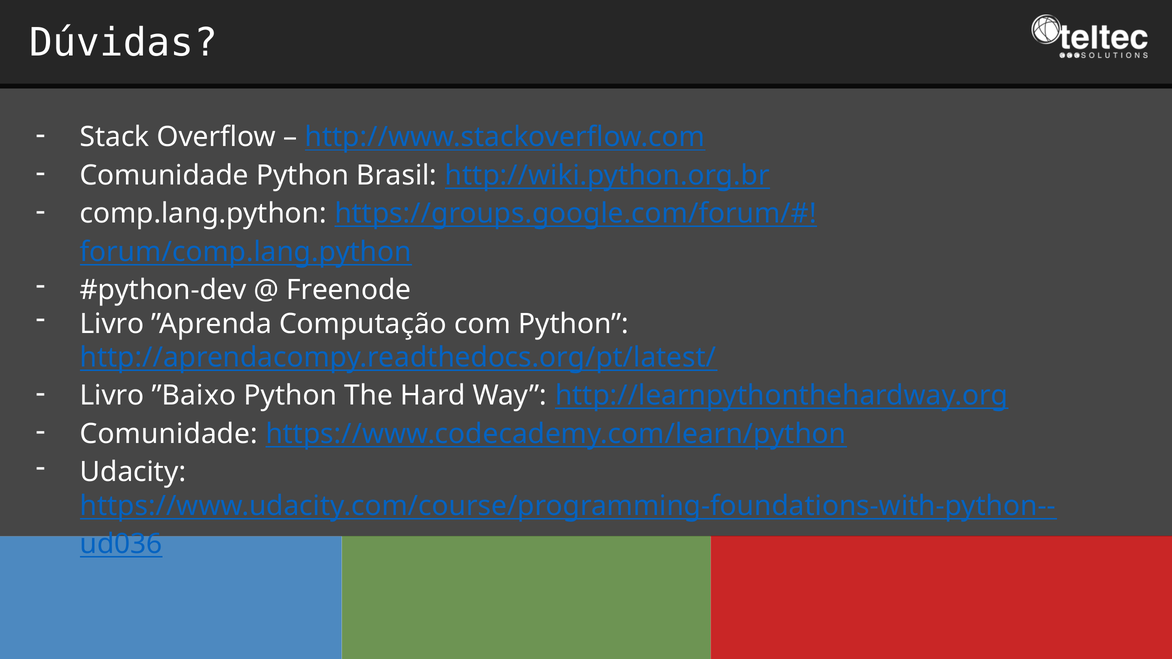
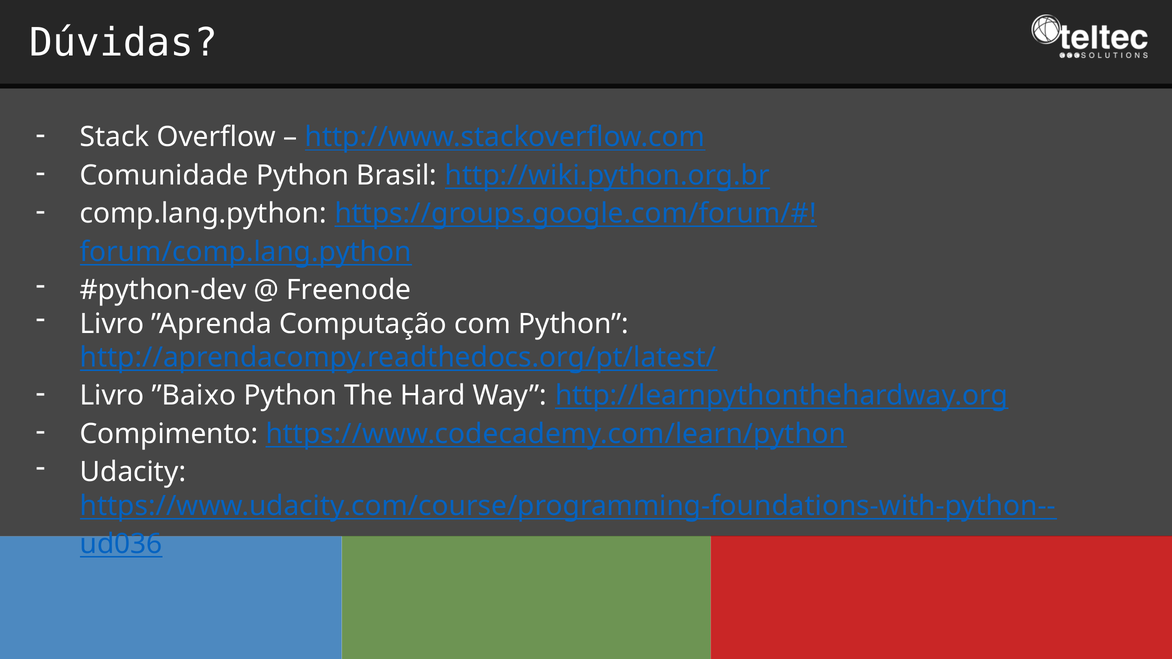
Comunidade: Comunidade -> Compimento (169, 434)
